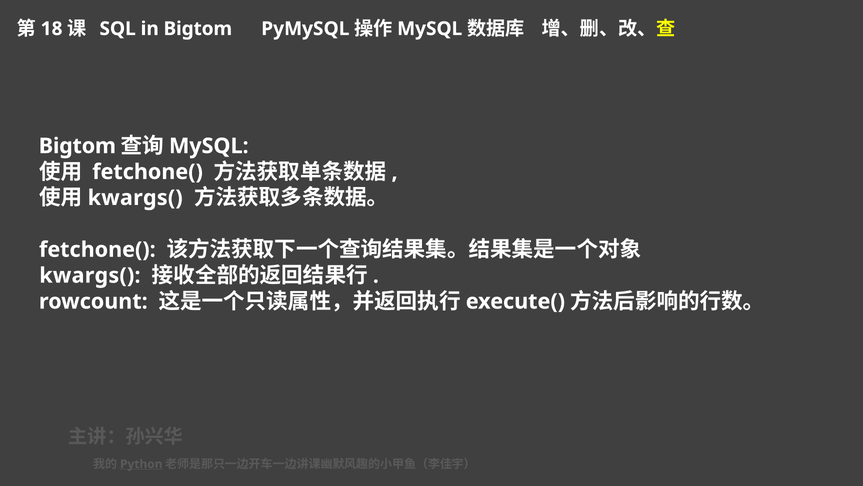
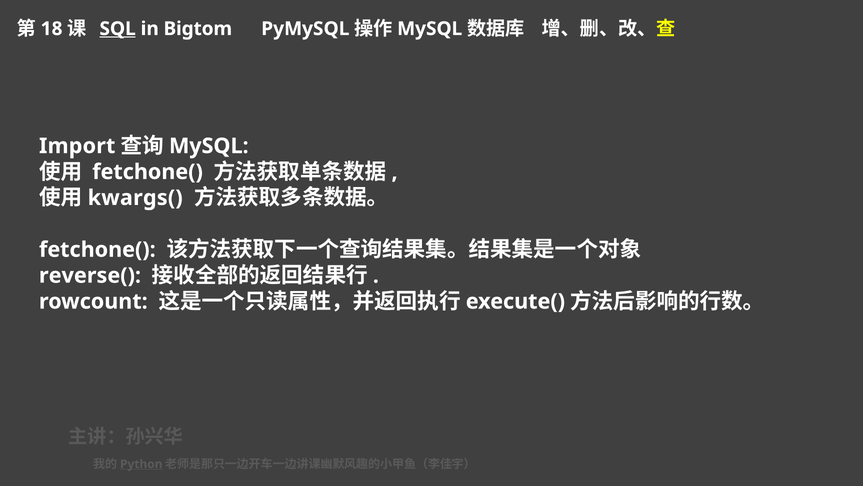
SQL underline: none -> present (118, 29)
Bigtom: Bigtom -> Import (77, 146)
kwargs(: kwargs( -> reverse( (90, 275)
